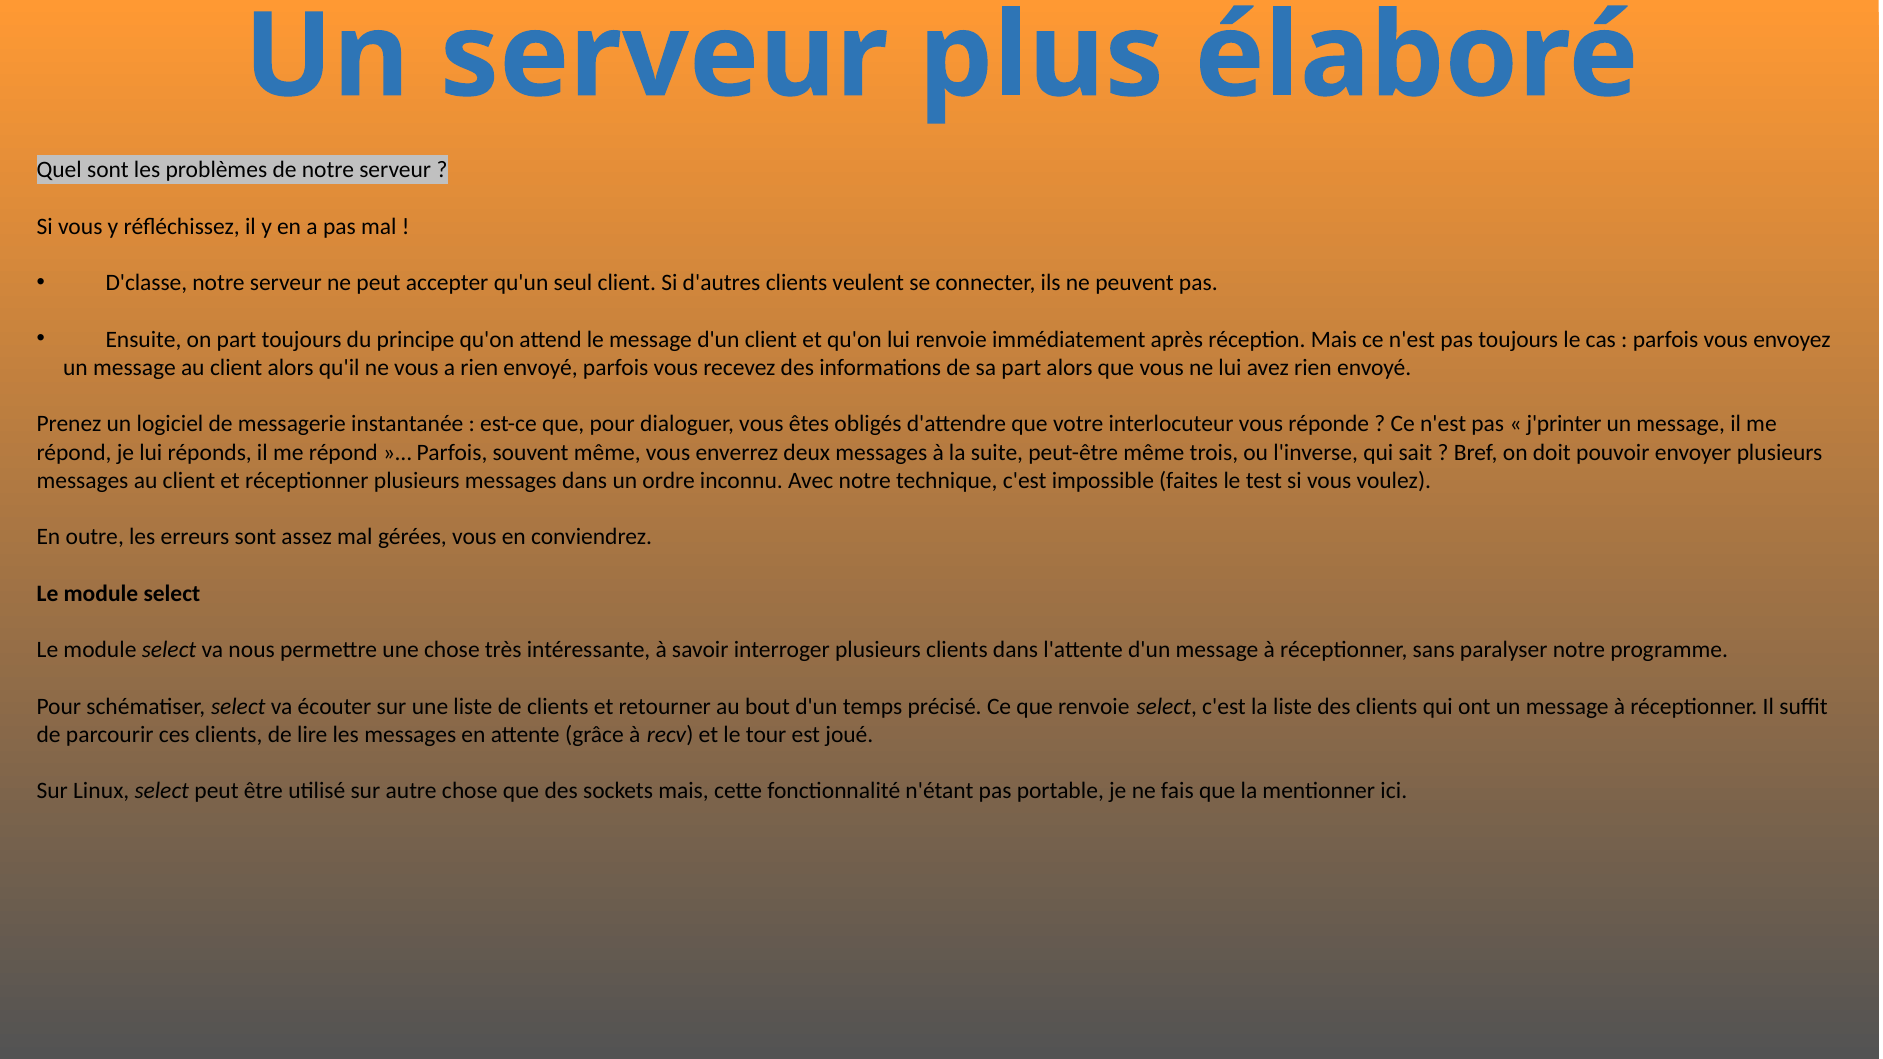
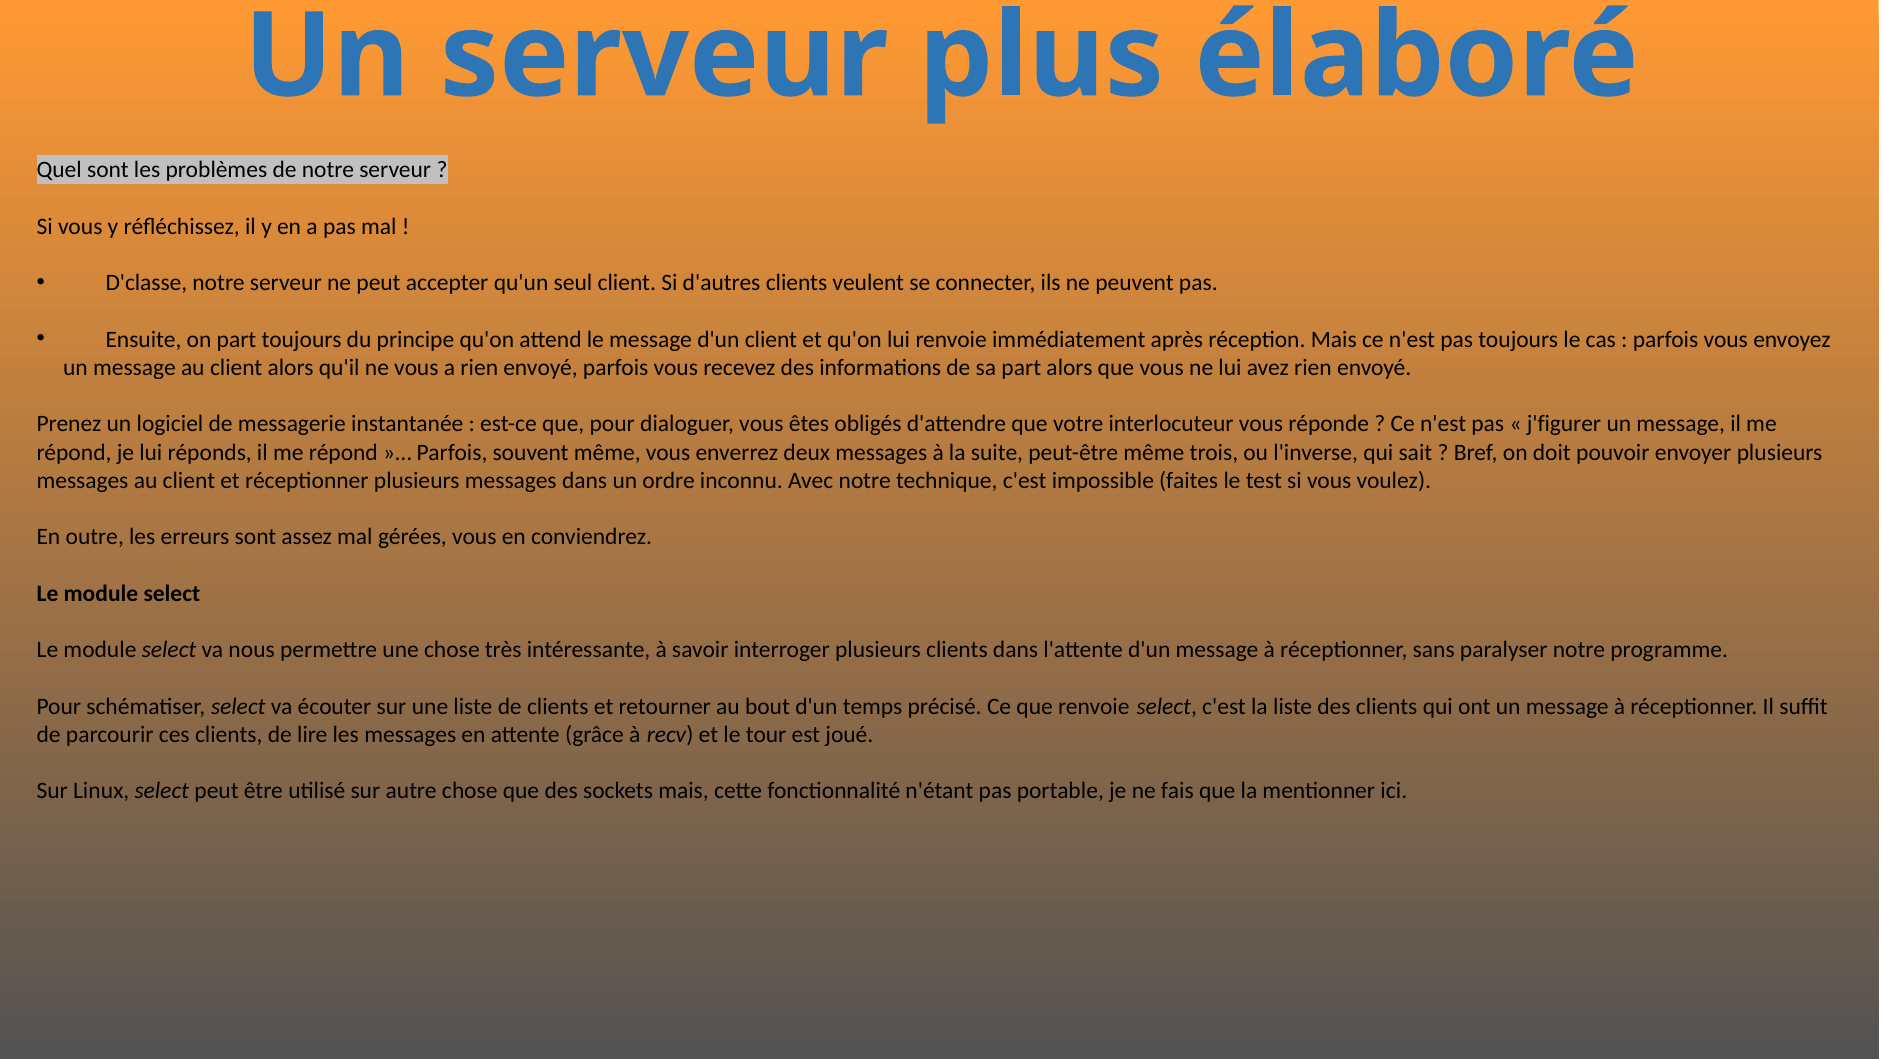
j'printer: j'printer -> j'figurer (1564, 424)
